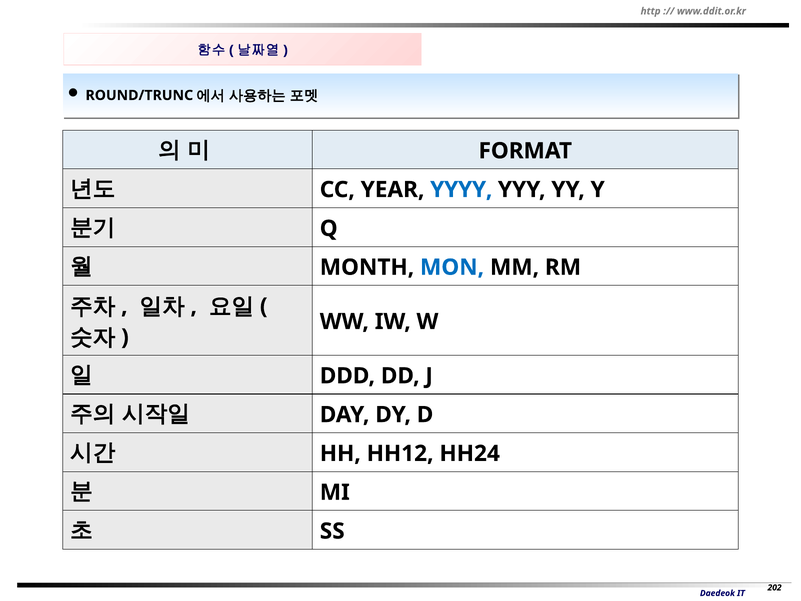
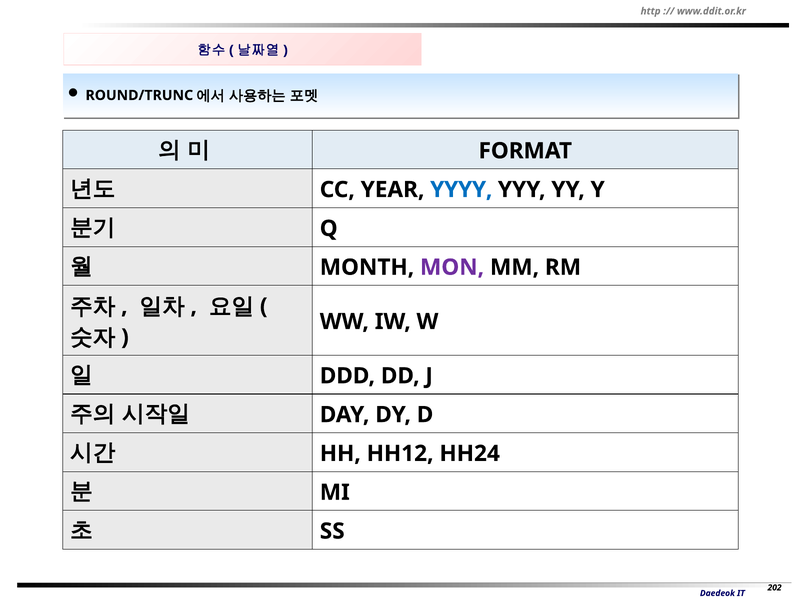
MON colour: blue -> purple (452, 267)
